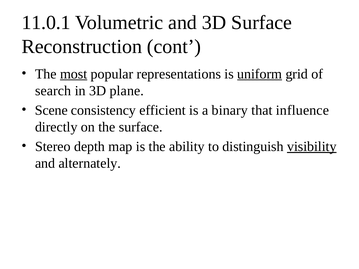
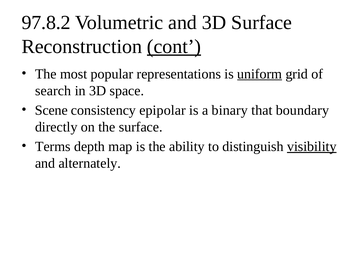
11.0.1: 11.0.1 -> 97.8.2 (46, 23)
cont underline: none -> present (174, 47)
most underline: present -> none (74, 74)
plane: plane -> space (127, 91)
efficient: efficient -> epipolar (163, 110)
influence: influence -> boundary (302, 110)
Stereo: Stereo -> Terms (53, 147)
